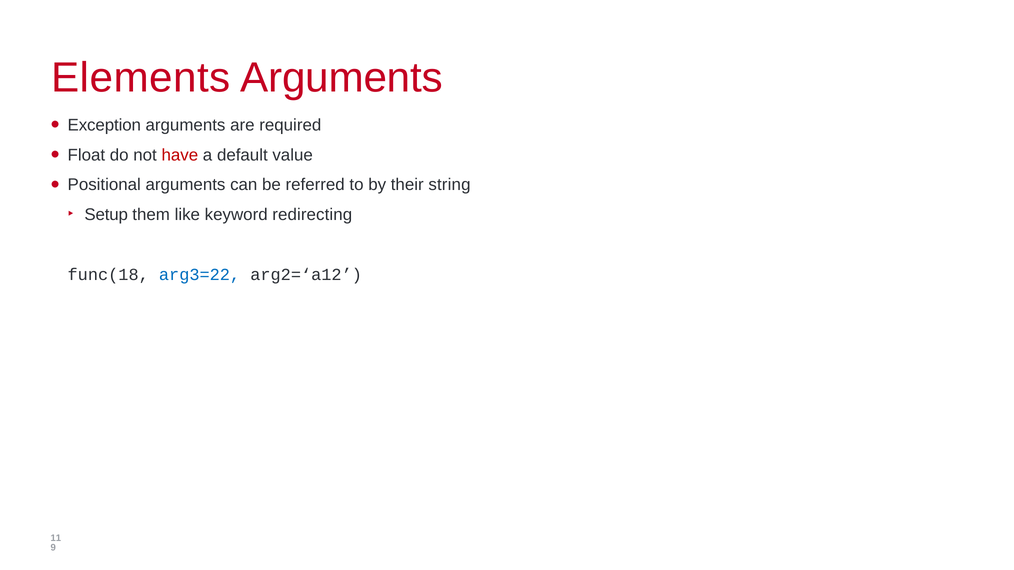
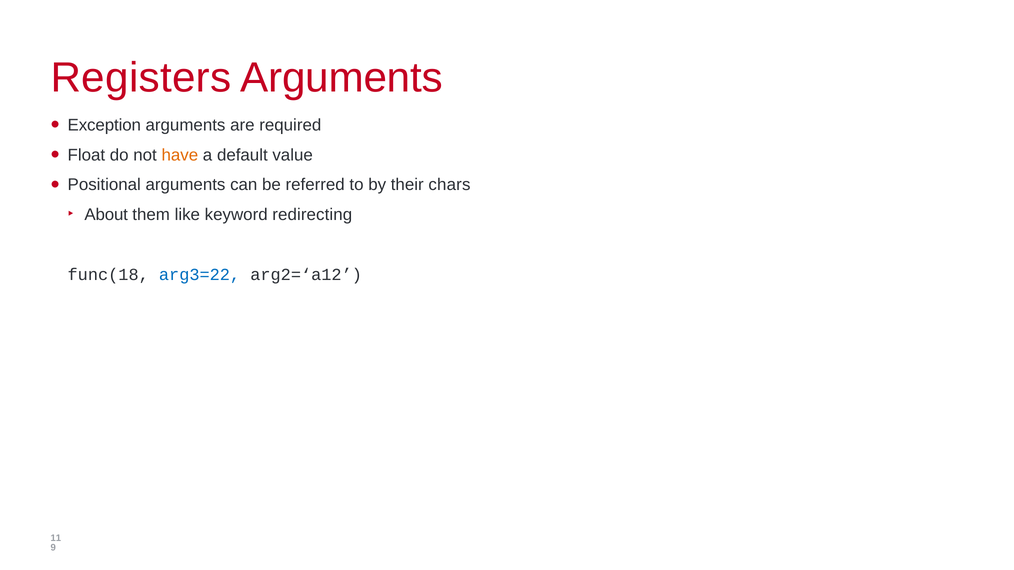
Elements: Elements -> Registers (141, 78)
have colour: red -> orange (180, 155)
string: string -> chars (449, 185)
Setup: Setup -> About (106, 215)
